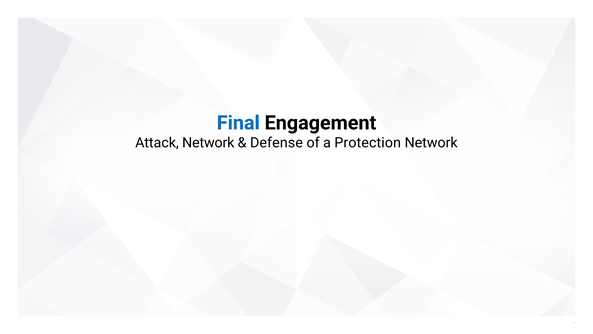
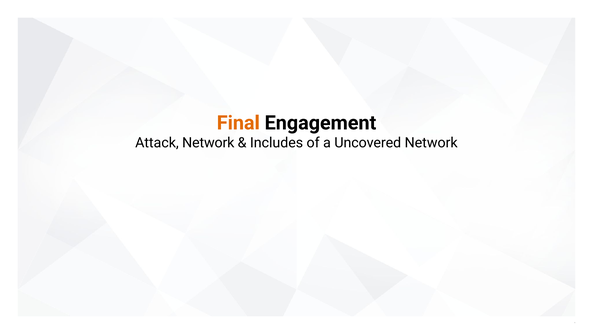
Final colour: blue -> orange (238, 123)
Defense: Defense -> Includes (277, 143)
Protection: Protection -> Uncovered (368, 143)
